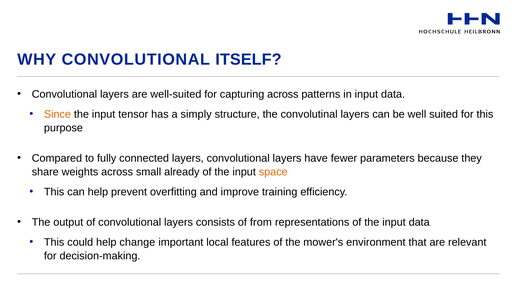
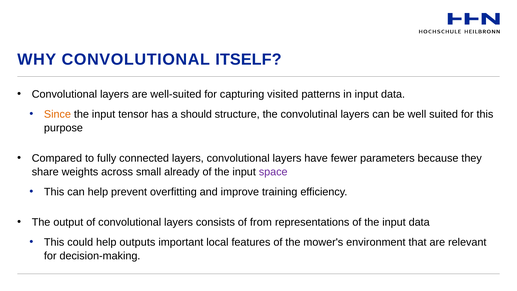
capturing across: across -> visited (283, 94)
simply: simply -> should (196, 114)
space colour: orange -> purple (273, 172)
change: change -> outputs (137, 242)
